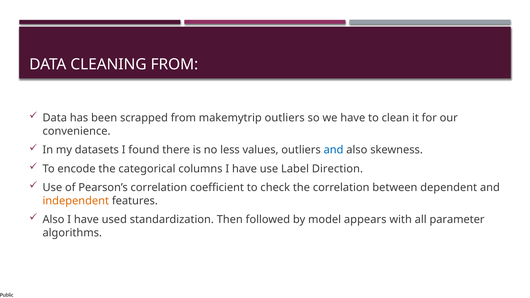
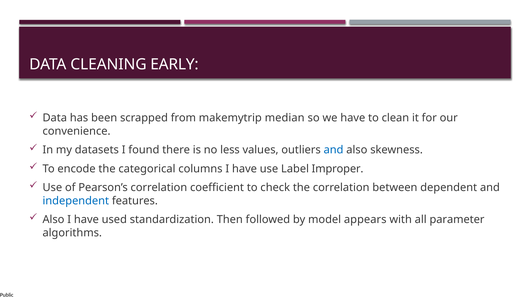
CLEANING FROM: FROM -> EARLY (174, 64)
makemytrip outliers: outliers -> median (285, 118)
Direction: Direction -> Improper (338, 169)
independent colour: orange -> blue (76, 201)
